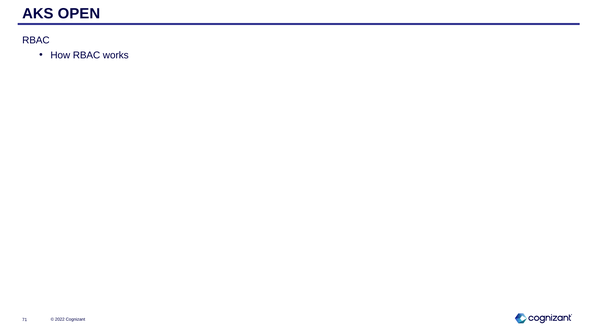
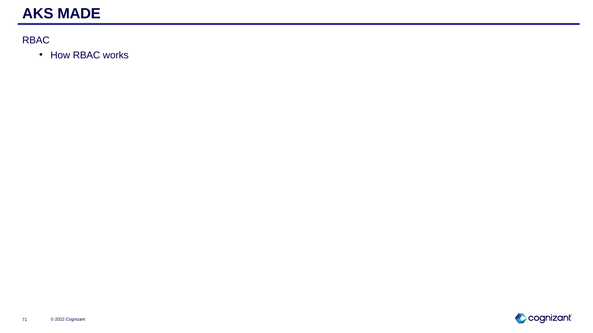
OPEN: OPEN -> MADE (79, 14)
